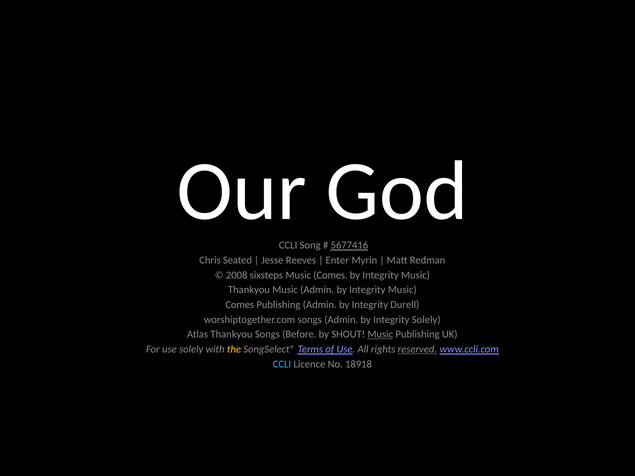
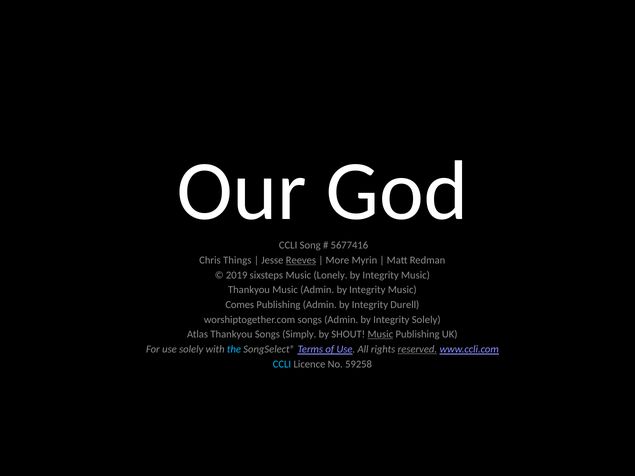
5677416 underline: present -> none (349, 246)
Seated: Seated -> Things (237, 260)
Reeves underline: none -> present (301, 260)
Enter: Enter -> More (337, 260)
2008: 2008 -> 2019 (237, 275)
sixsteps Music Comes: Comes -> Lonely (330, 275)
Before: Before -> Simply (299, 335)
the colour: yellow -> light blue (234, 349)
18918: 18918 -> 59258 (359, 364)
